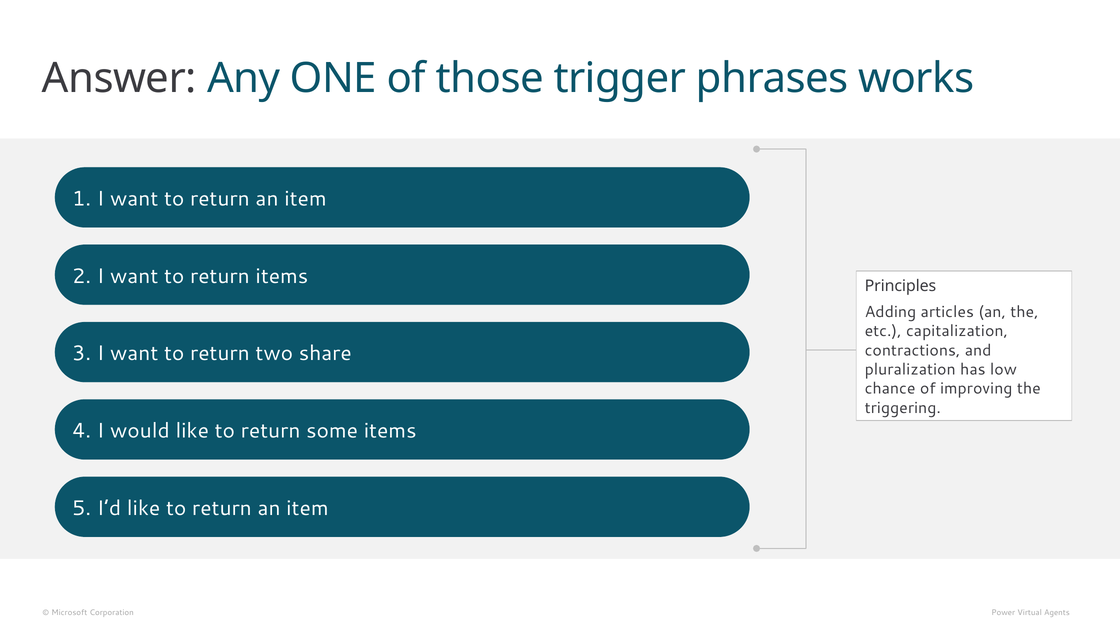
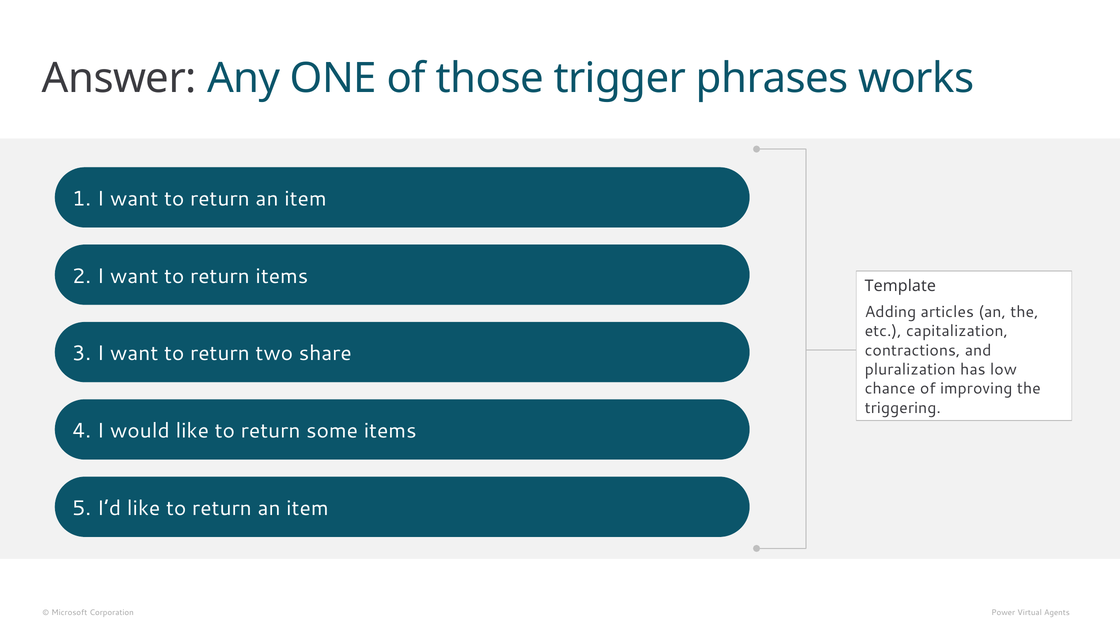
Principles: Principles -> Template (900, 286)
